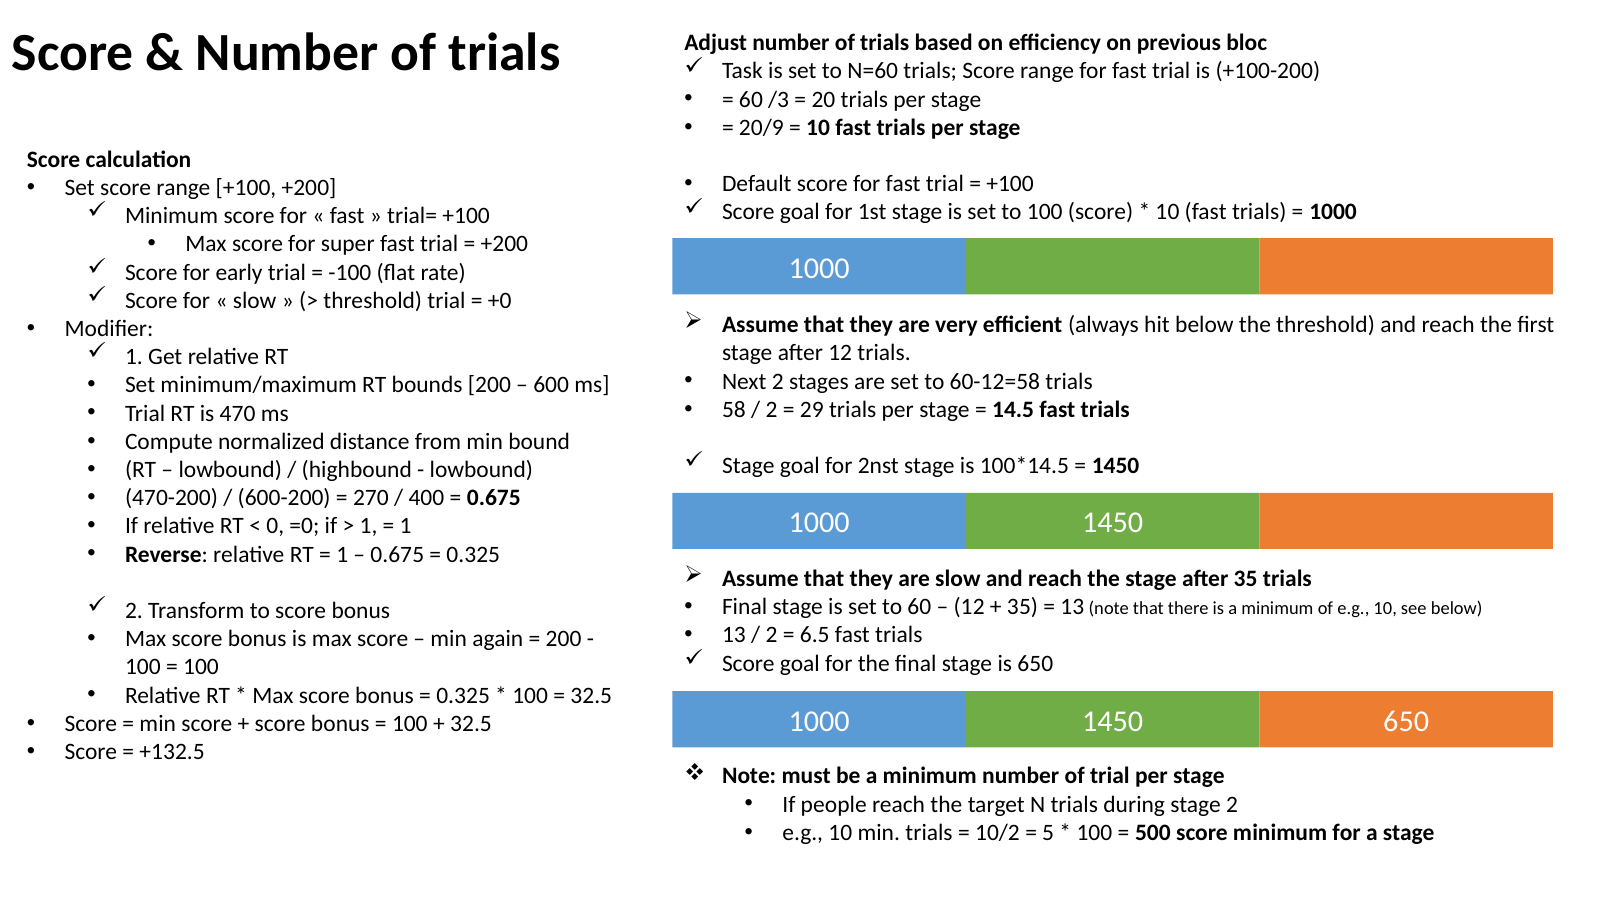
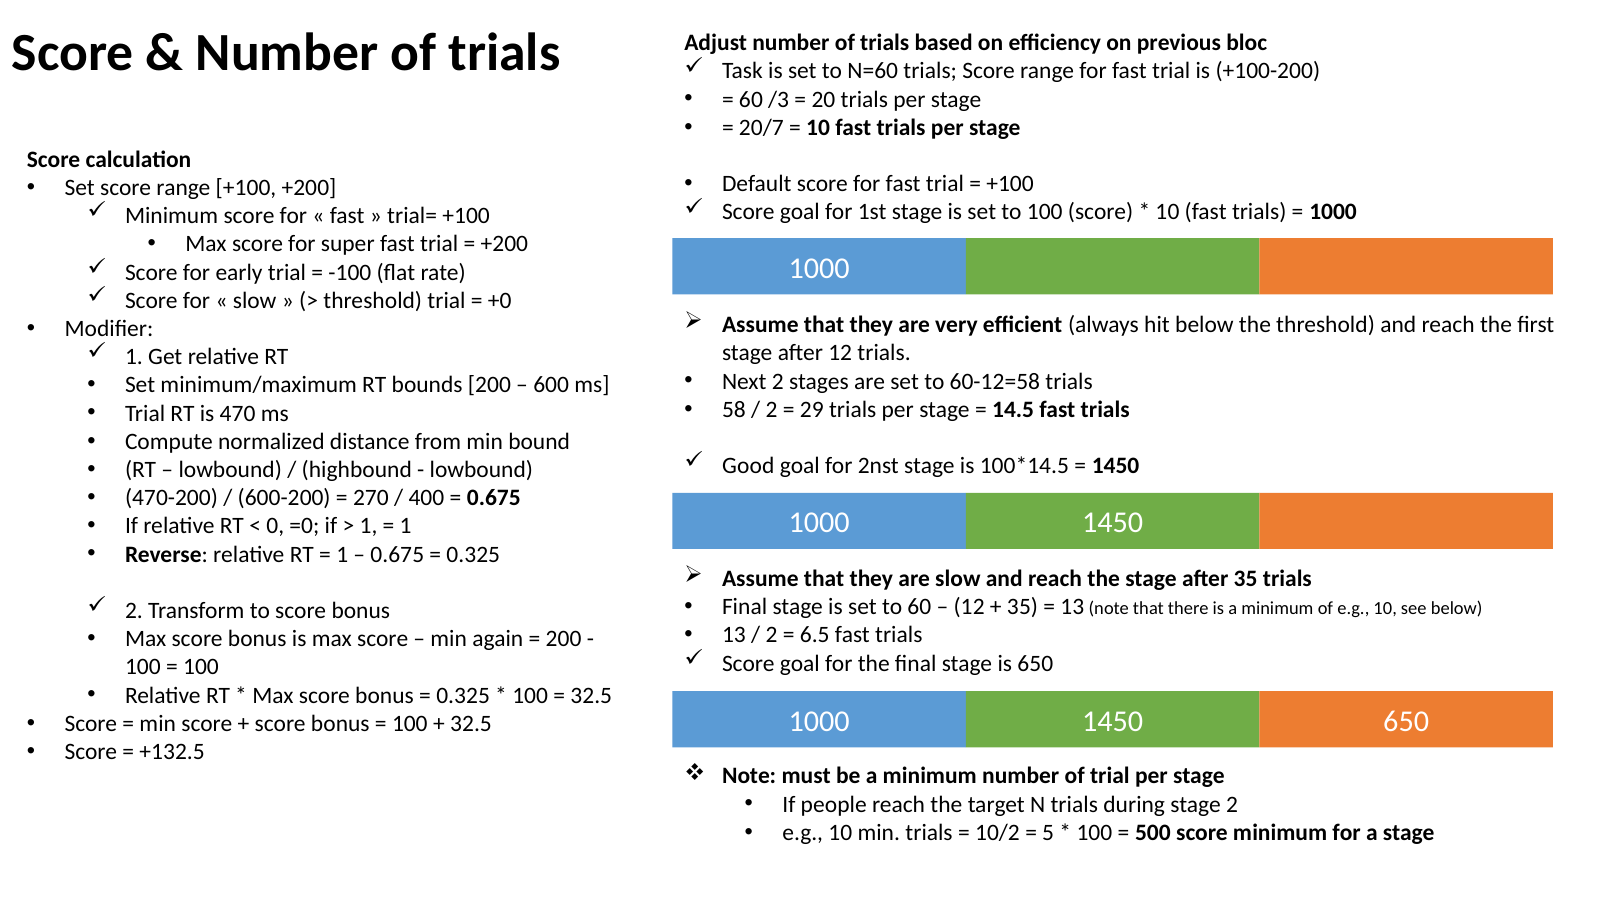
20/9: 20/9 -> 20/7 (761, 127)
Stage: Stage -> Good (748, 466)
